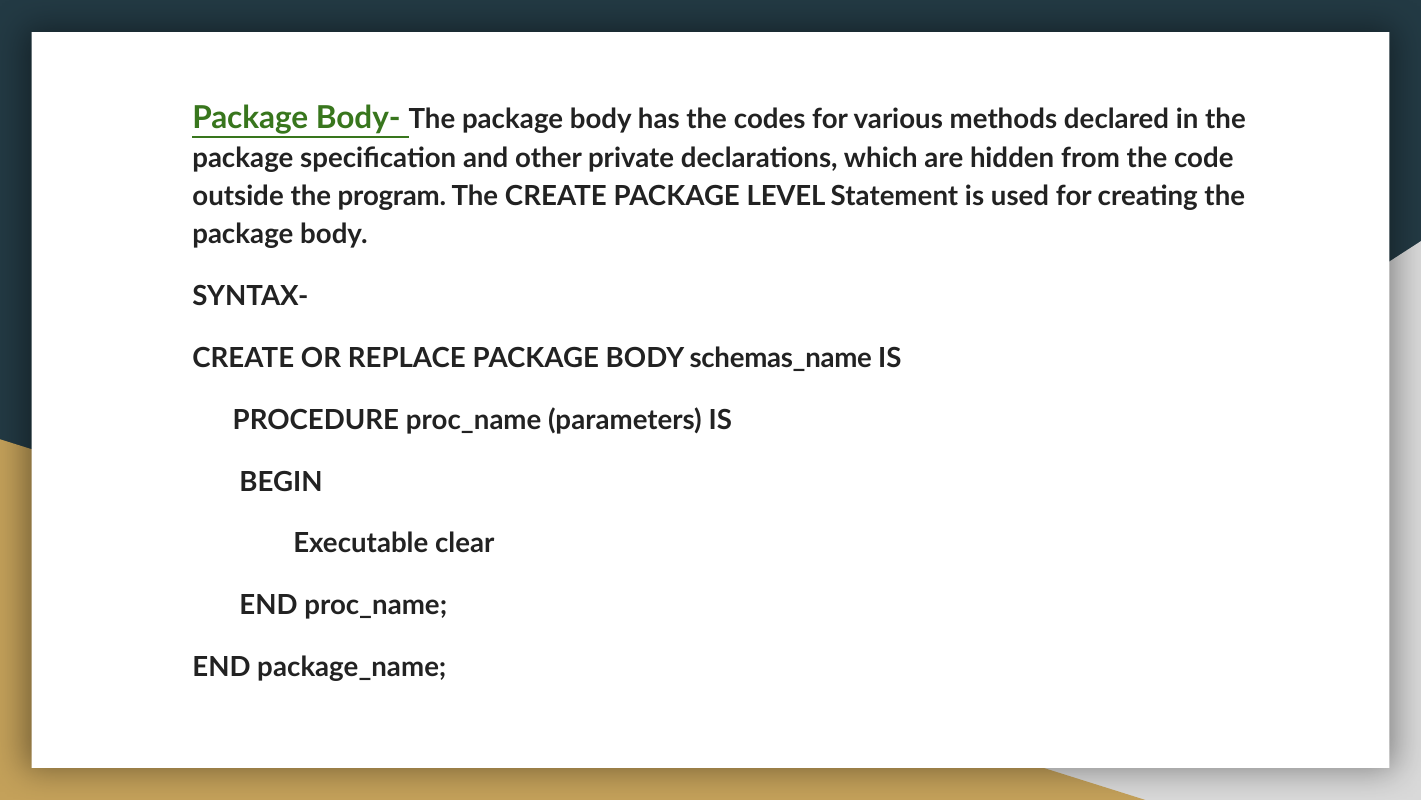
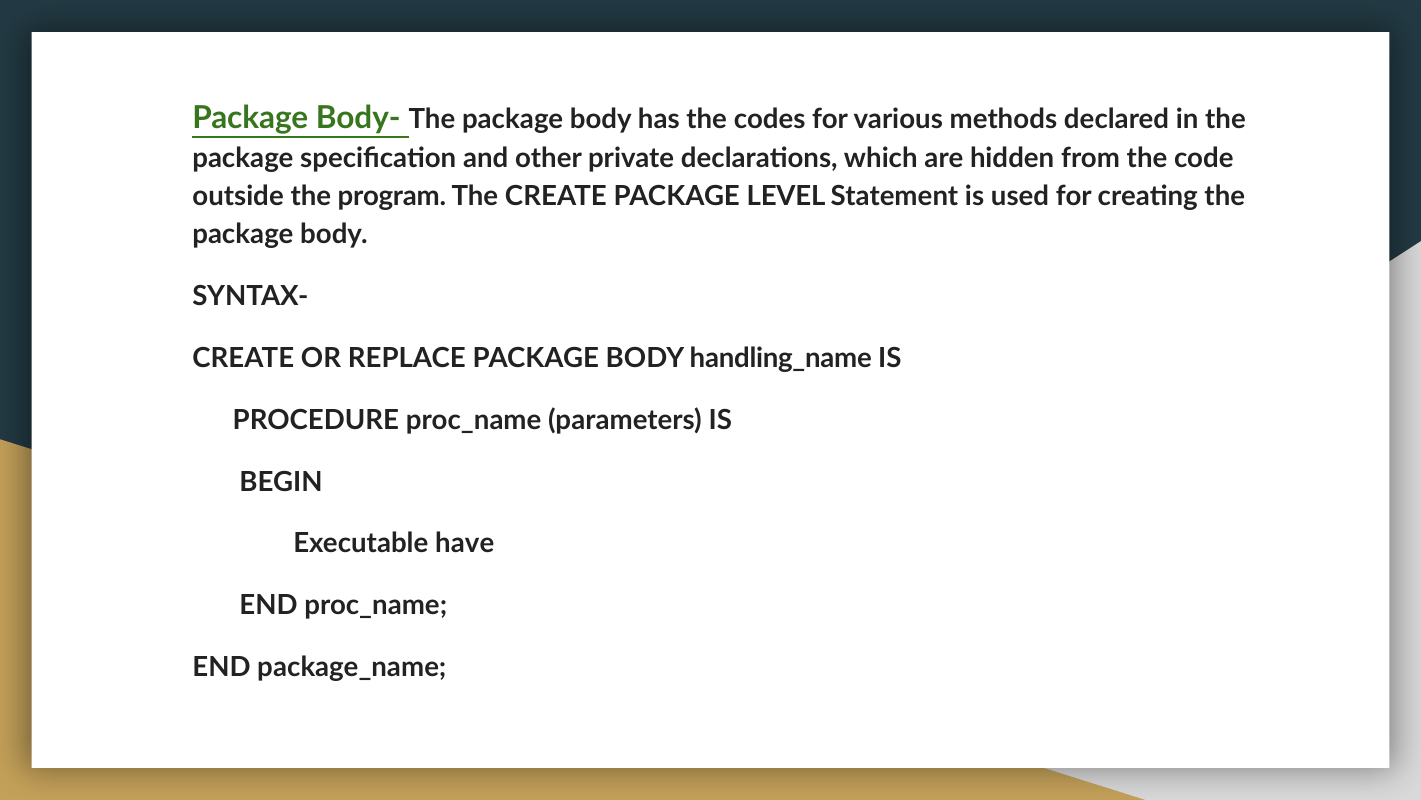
schemas_name: schemas_name -> handling_name (781, 358)
clear: clear -> have (465, 543)
